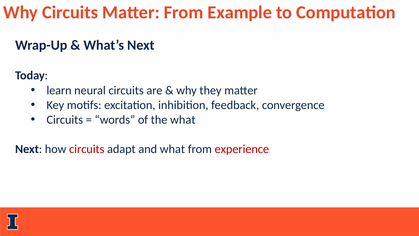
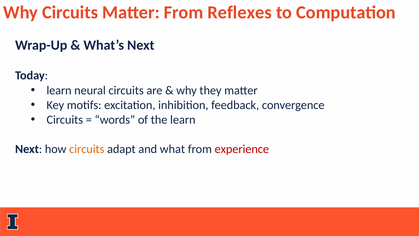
Example: Example -> Reflexes (240, 13)
the what: what -> learn (183, 120)
circuits colour: red -> orange (87, 149)
